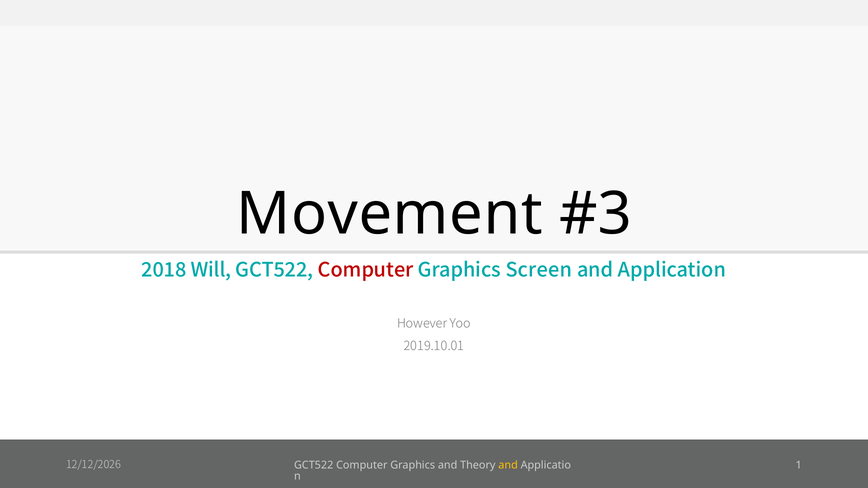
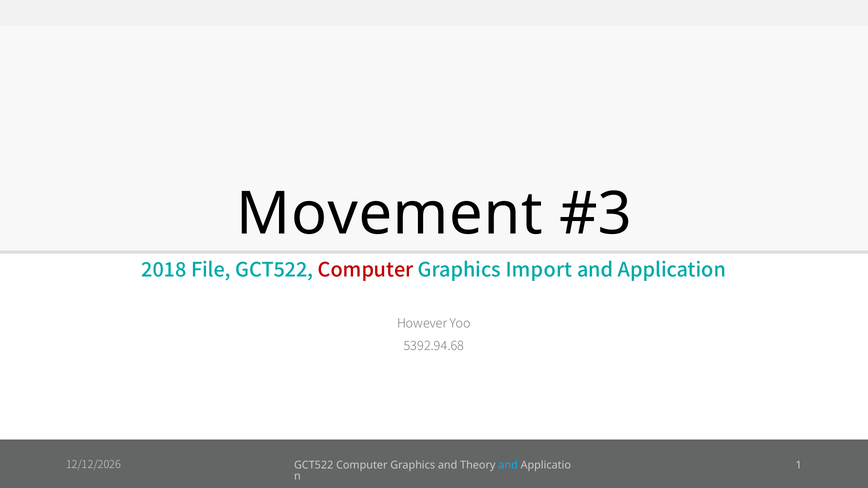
Will: Will -> File (211, 270)
Screen: Screen -> Import (539, 270)
2019.10.01: 2019.10.01 -> 5392.94.68 (434, 346)
and colour: yellow -> light blue (508, 465)
